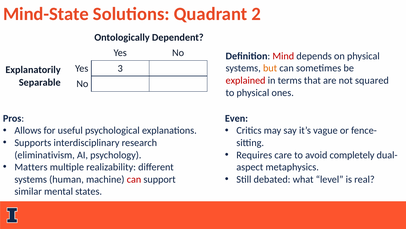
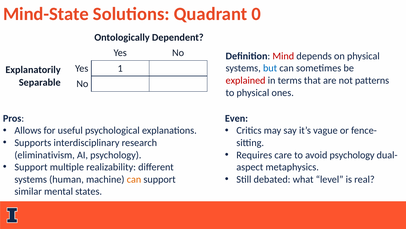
2: 2 -> 0 (256, 14)
but colour: orange -> blue (270, 68)
3: 3 -> 1 (120, 68)
squared: squared -> patterns (372, 80)
avoid completely: completely -> psychology (352, 155)
Matters: Matters -> Support (31, 167)
can colour: red -> orange (134, 179)
